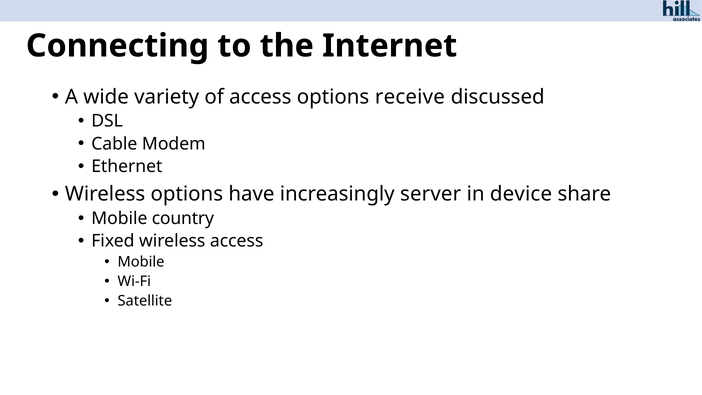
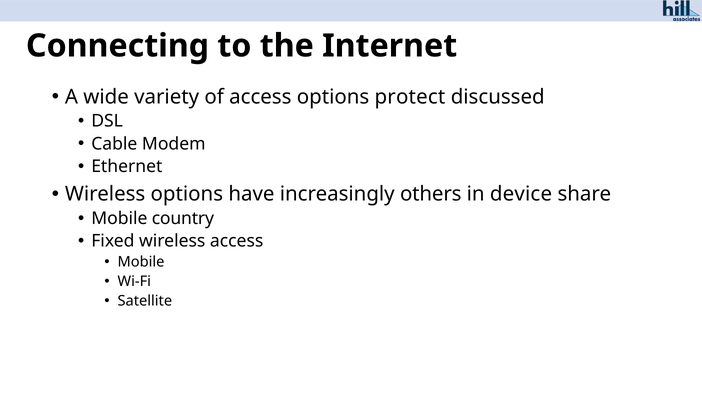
receive: receive -> protect (410, 97)
server: server -> others (431, 194)
